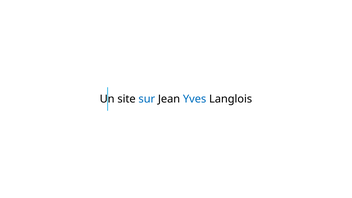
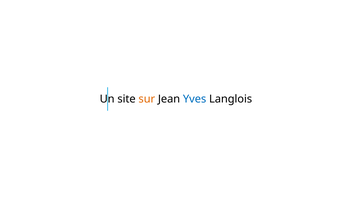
sur colour: blue -> orange (147, 99)
